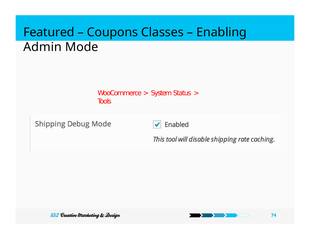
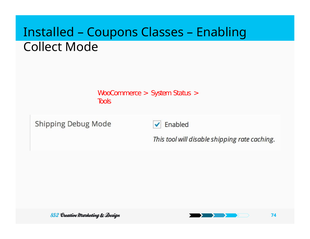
Featured: Featured -> Installed (49, 32)
Admin: Admin -> Collect (43, 47)
